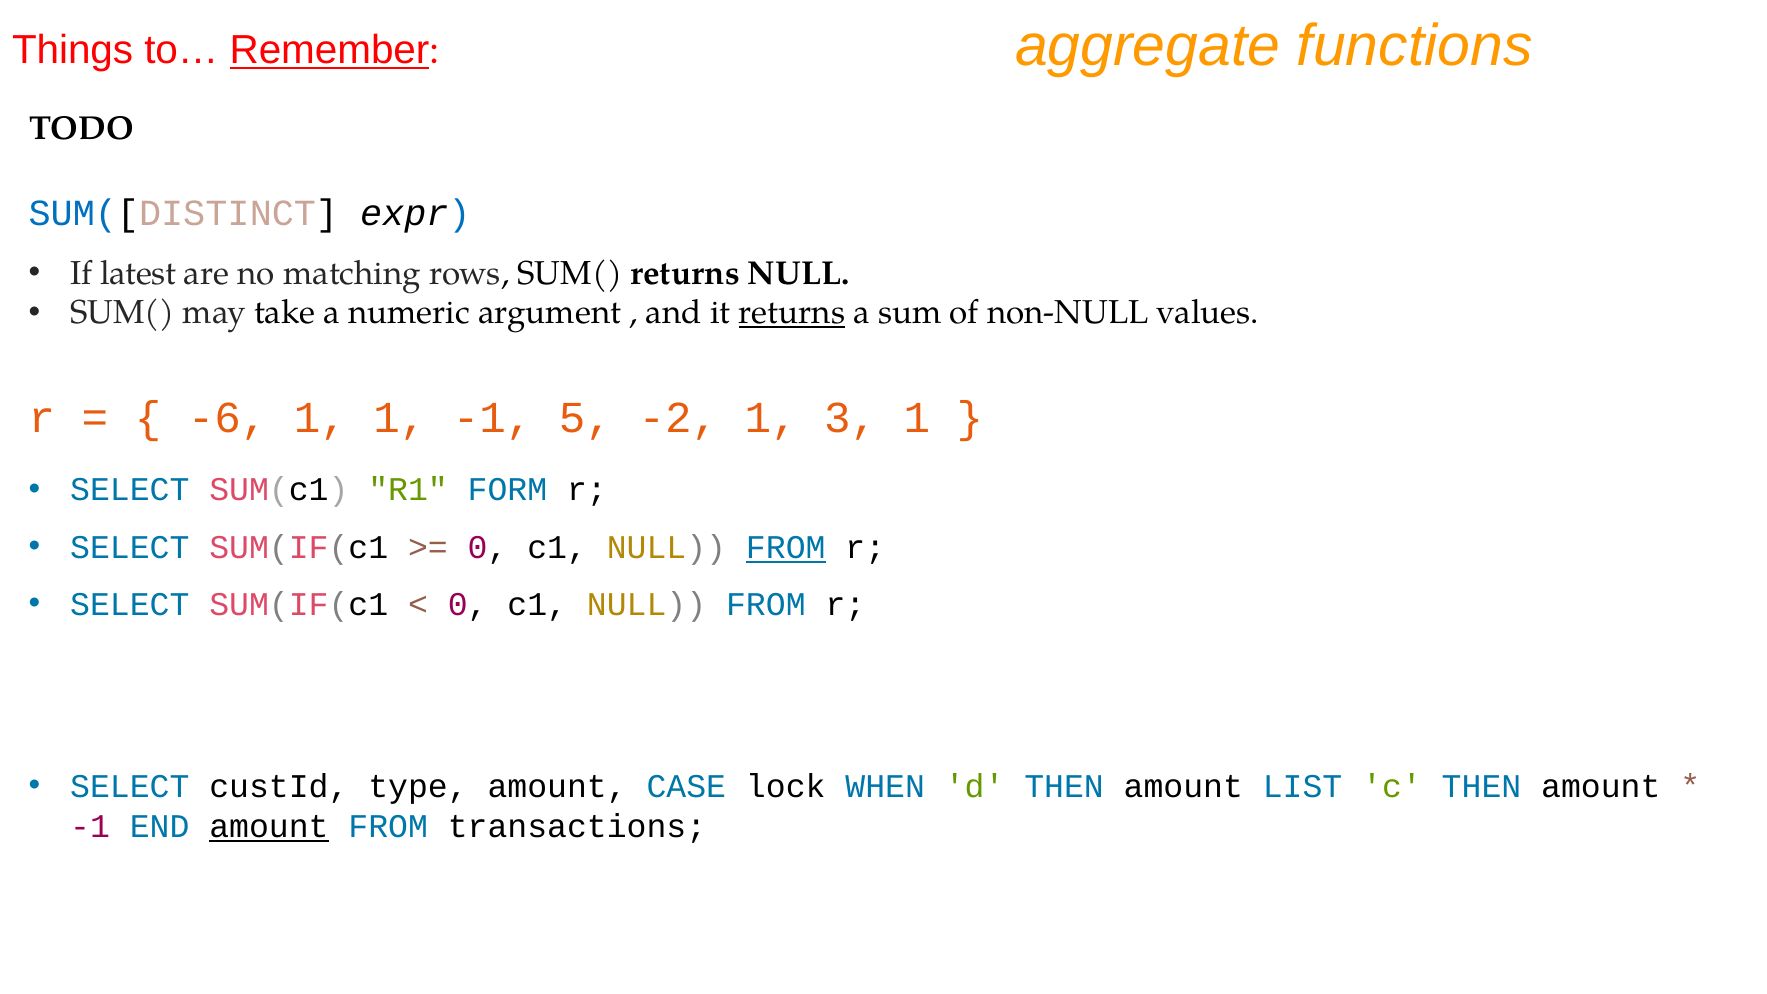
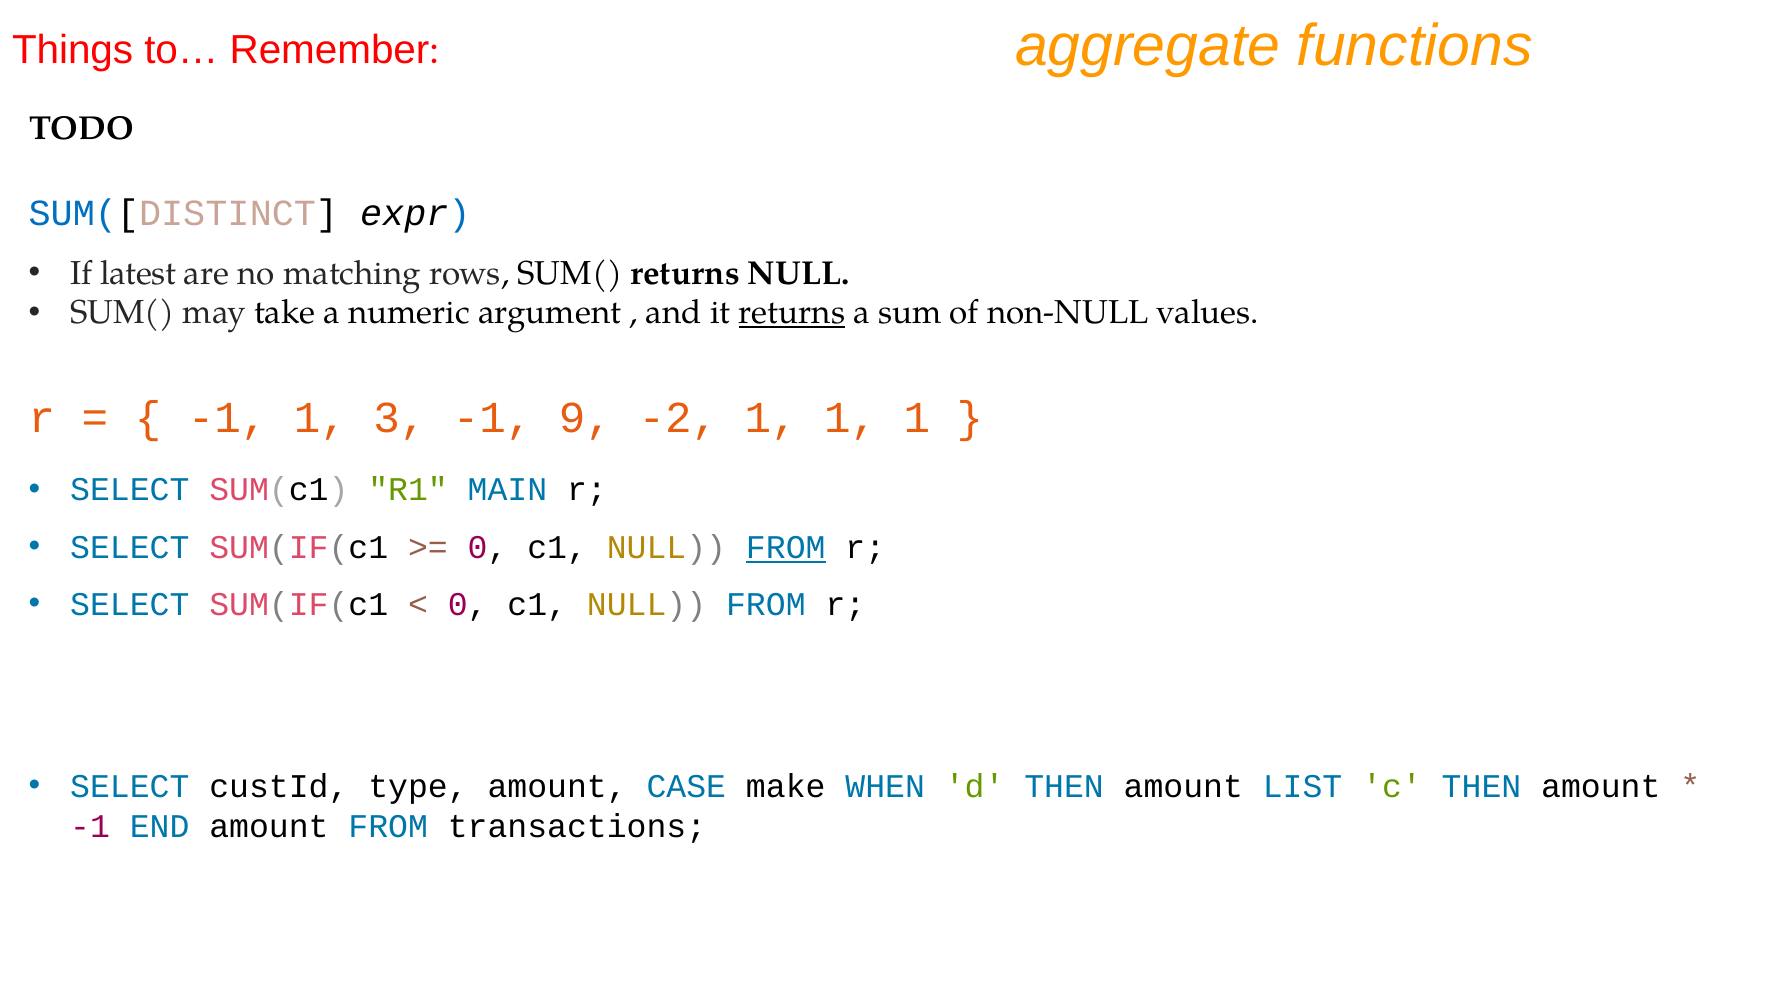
Remember underline: present -> none (329, 51)
-6: -6 -> -1 (228, 418)
1 1: 1 -> 3 (400, 418)
5: 5 -> 9 (586, 418)
-2 1 3: 3 -> 1 (851, 418)
FORM: FORM -> MAIN (507, 490)
lock: lock -> make (786, 787)
amount underline: present -> none (269, 827)
